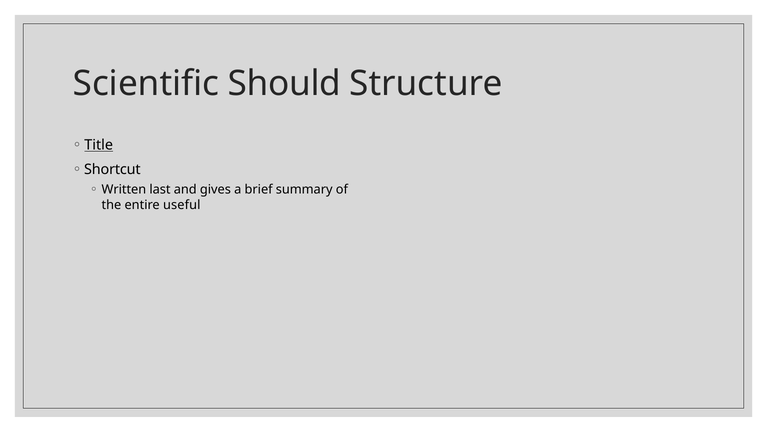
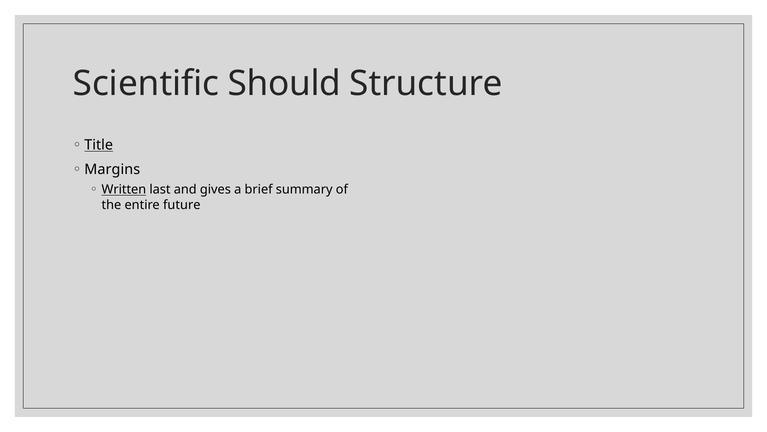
Shortcut: Shortcut -> Margins (112, 169)
Written underline: none -> present (124, 189)
useful: useful -> future (182, 205)
